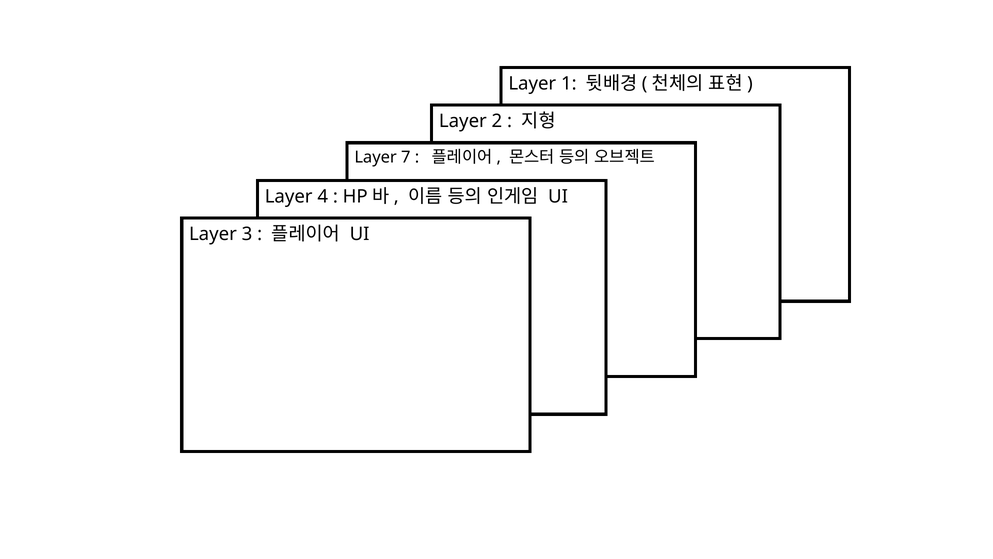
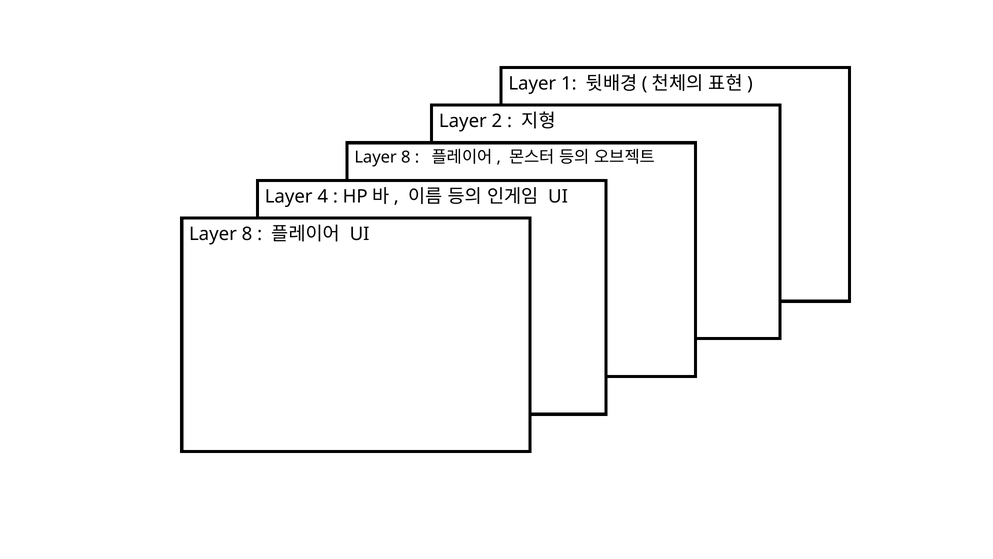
7: 7 -> 8 (406, 157)
3: 3 -> 8 (247, 234)
